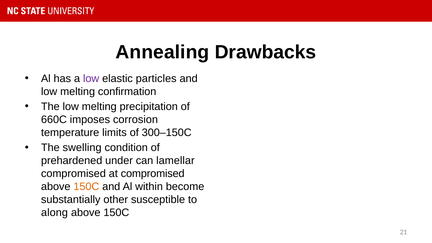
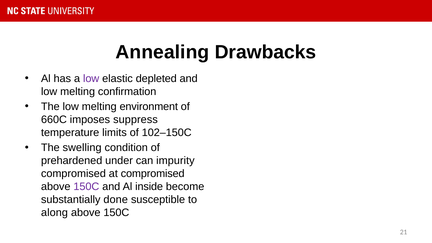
particles: particles -> depleted (156, 79)
precipitation: precipitation -> environment (149, 107)
corrosion: corrosion -> suppress (135, 120)
300–150C: 300–150C -> 102–150C (167, 133)
lamellar: lamellar -> impurity (175, 161)
150C colour: orange -> purple (86, 187)
within: within -> inside (149, 187)
other: other -> done (116, 200)
